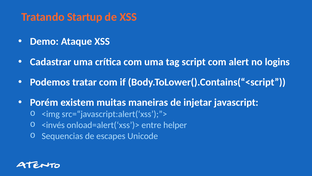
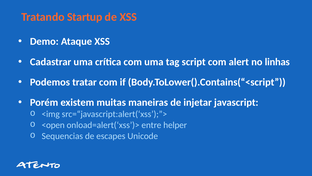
logins: logins -> linhas (277, 62)
<invés: <invés -> <open (53, 125)
